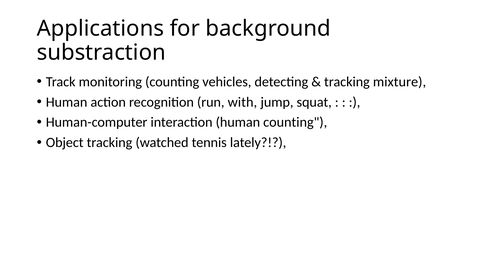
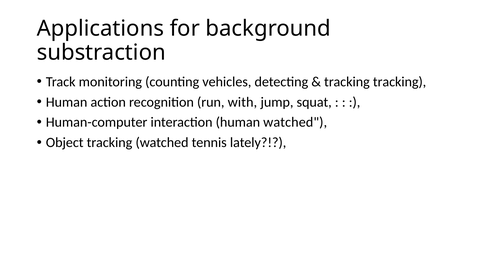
tracking mixture: mixture -> tracking (400, 82)
human counting: counting -> watched (295, 122)
